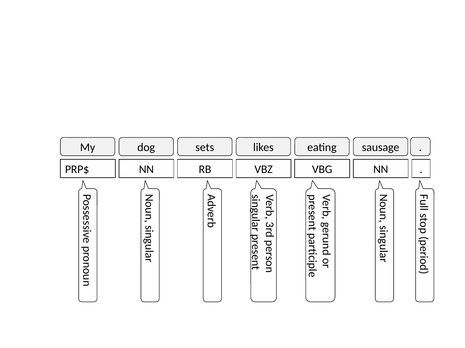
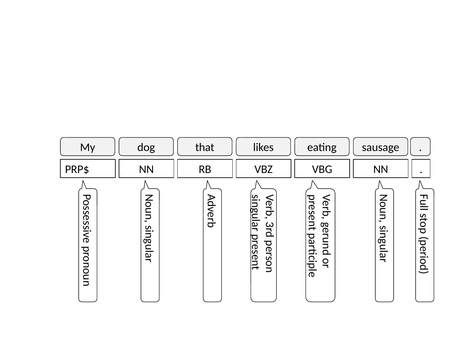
sets: sets -> that (205, 148)
